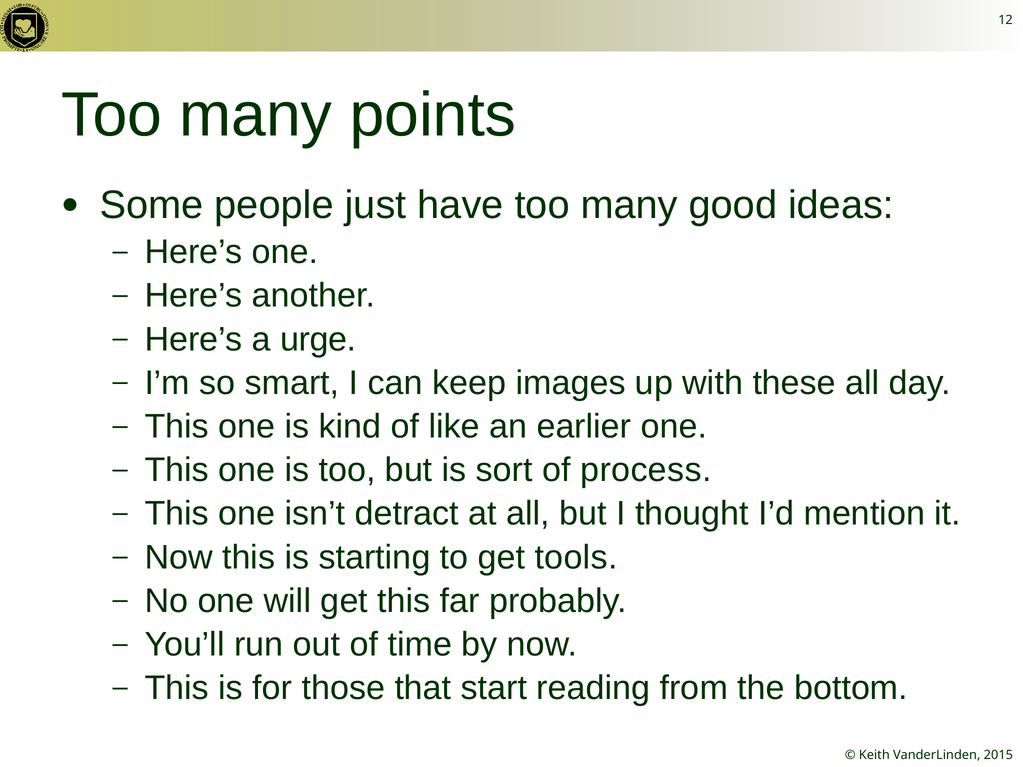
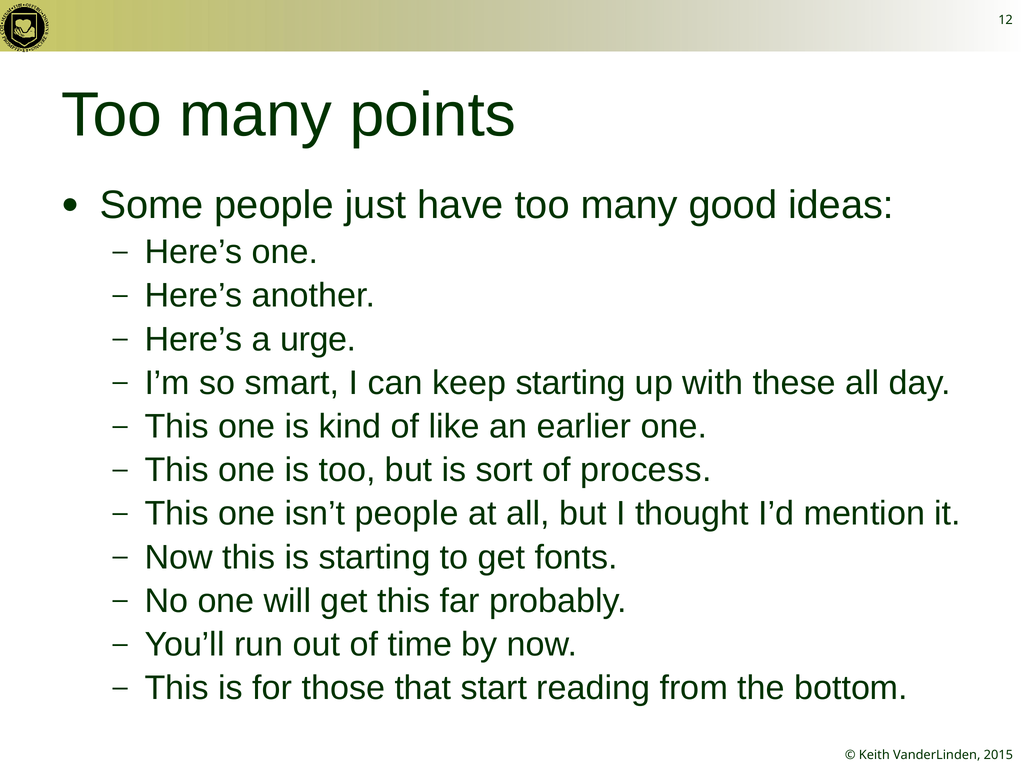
keep images: images -> starting (571, 383)
isn’t detract: detract -> people (407, 514)
tools: tools -> fonts (576, 557)
